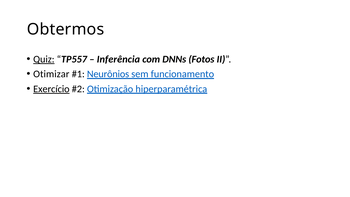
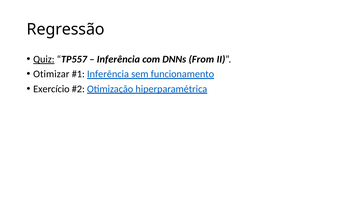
Obtermos: Obtermos -> Regressão (66, 29)
Fotos: Fotos -> From (201, 59)
Neurônios: Neurônios -> Inferência (108, 74)
Exercício underline: present -> none (51, 89)
